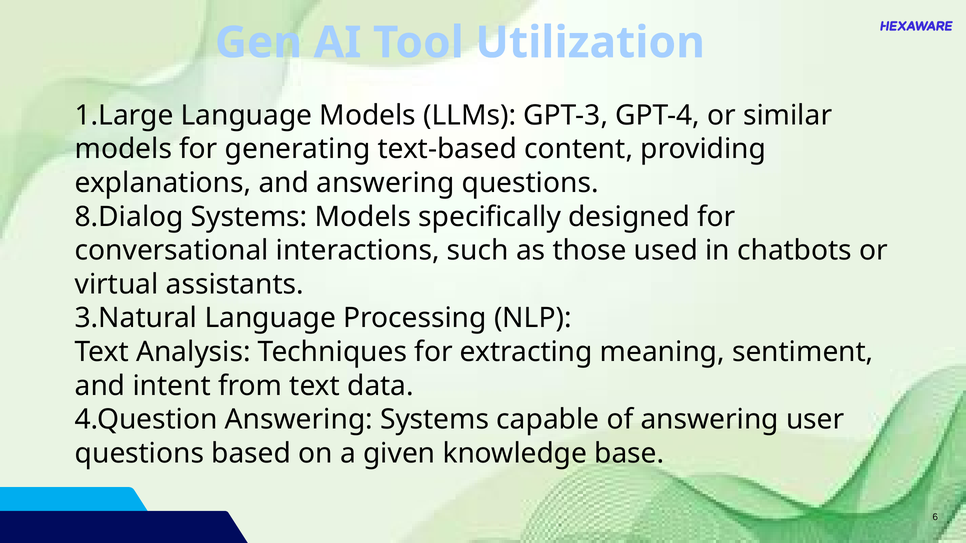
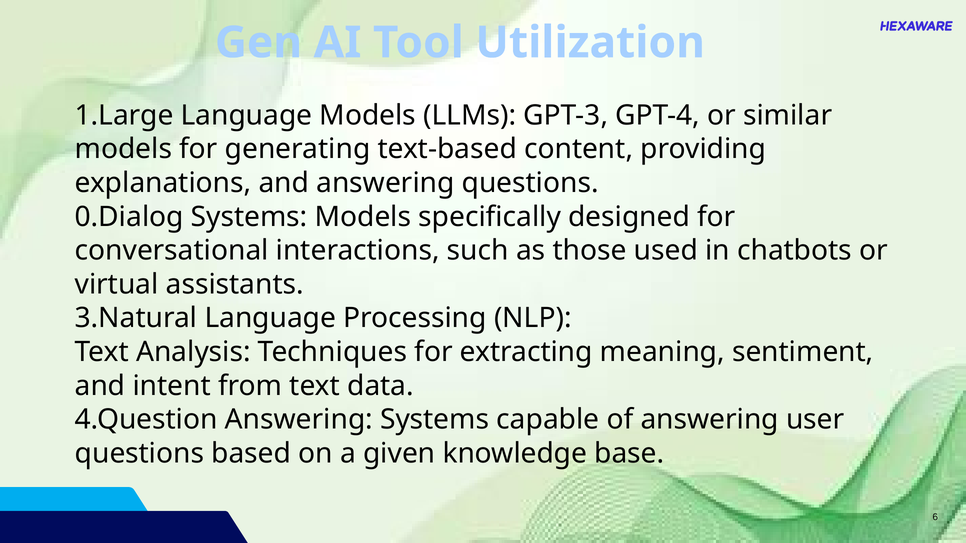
8.Dialog: 8.Dialog -> 0.Dialog (129, 217)
